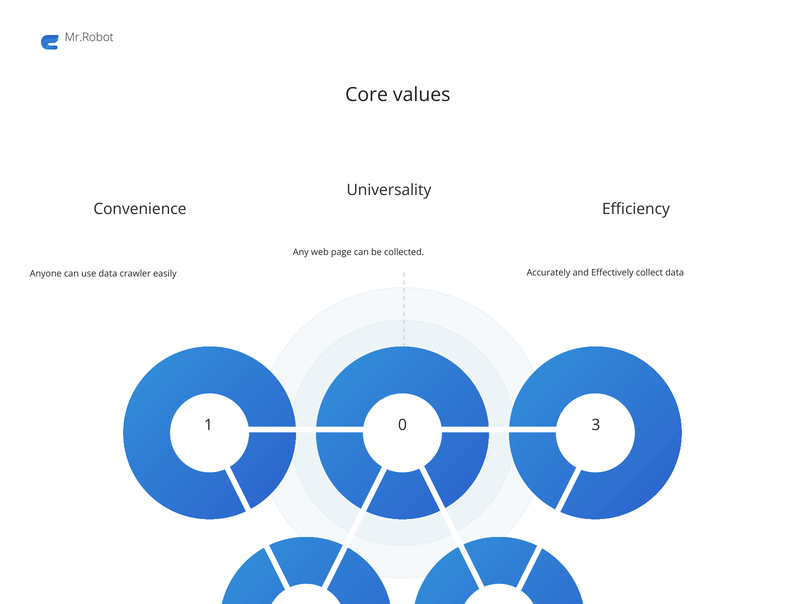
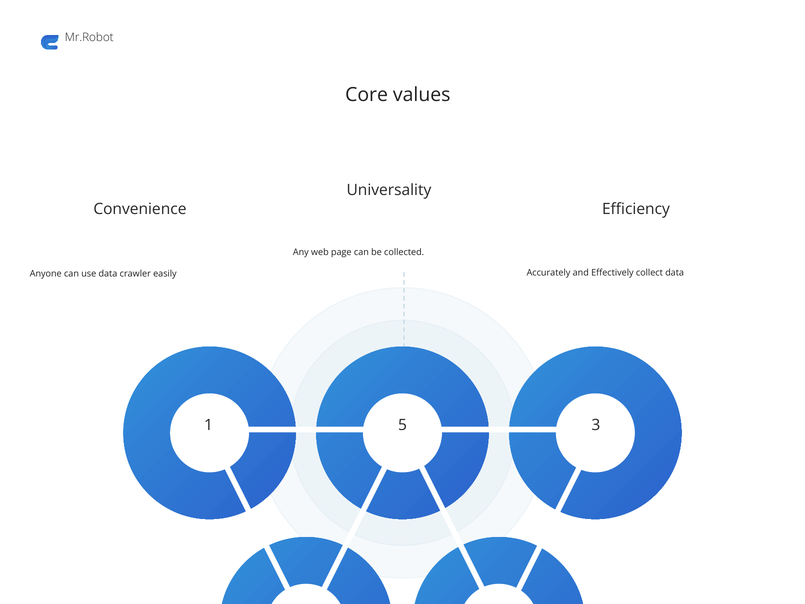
0: 0 -> 5 (402, 425)
